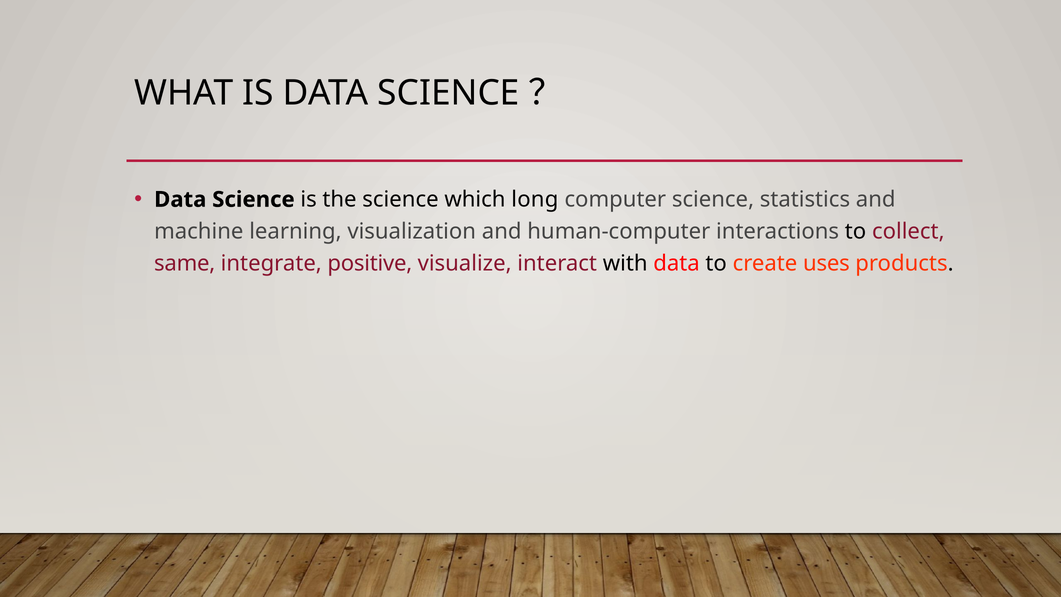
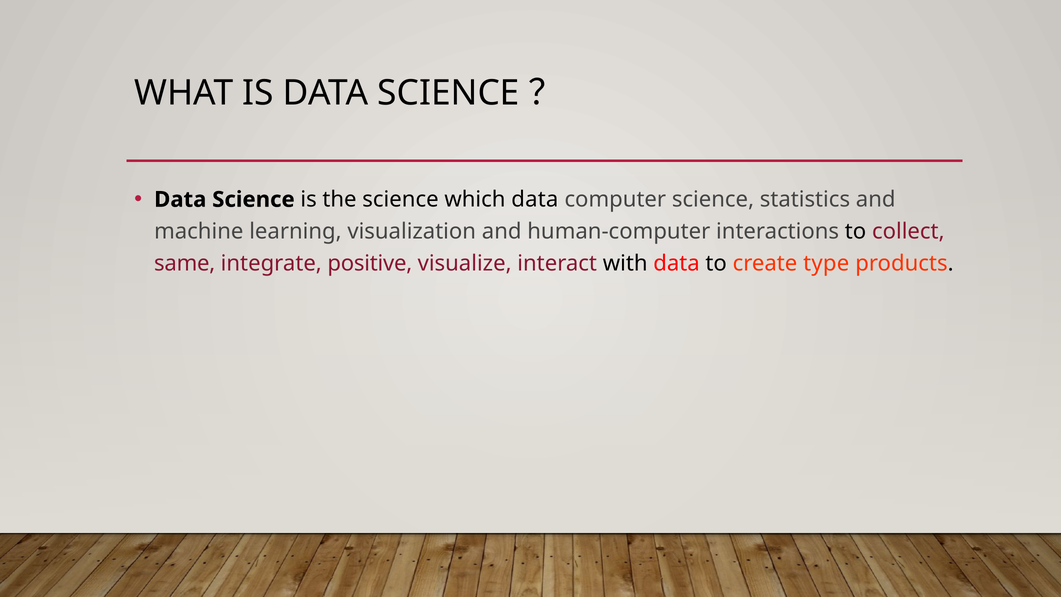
which long: long -> data (535, 199)
uses: uses -> type (826, 263)
